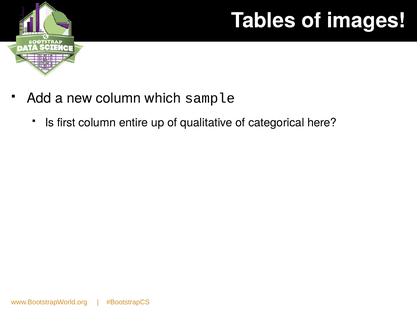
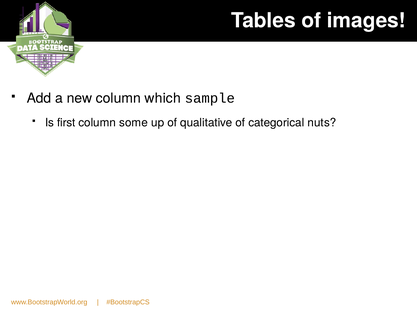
entire: entire -> some (133, 123)
here: here -> nuts (322, 123)
